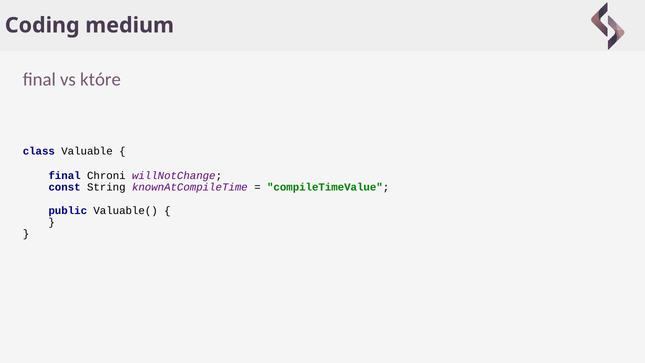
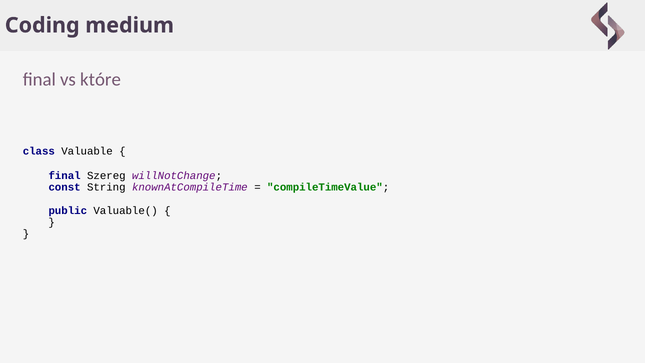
Chroni: Chroni -> Szereg (106, 176)
